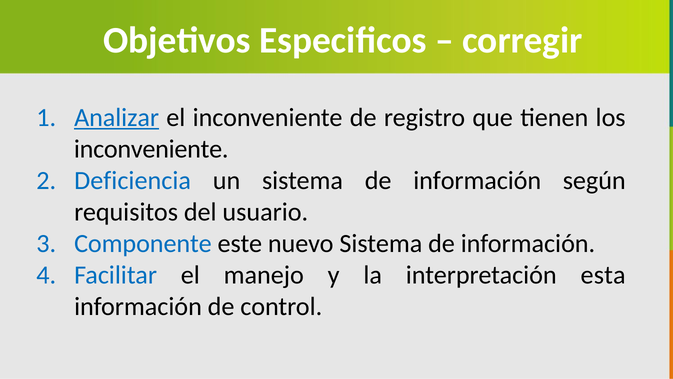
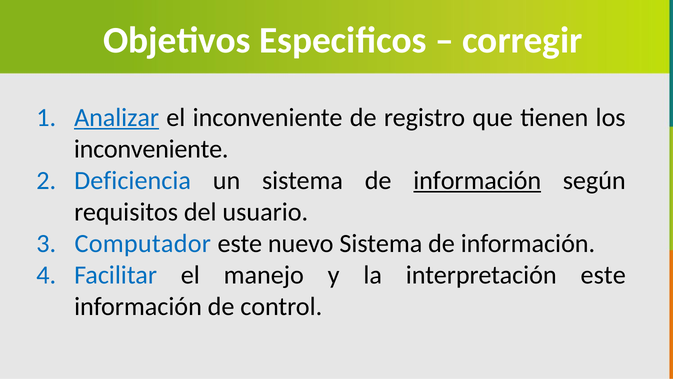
información underline: none -> present (477, 180)
Componente: Componente -> Computador (143, 243)
interpretación esta: esta -> este (603, 275)
